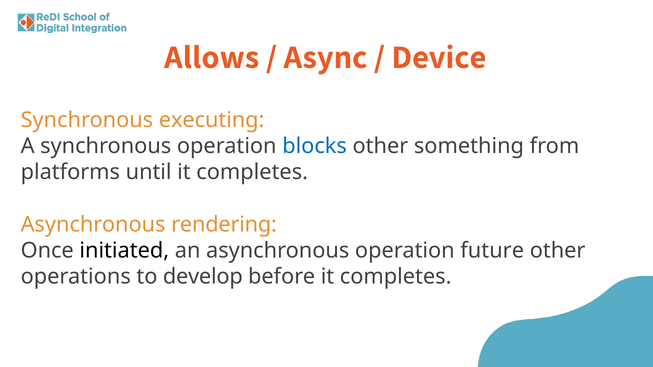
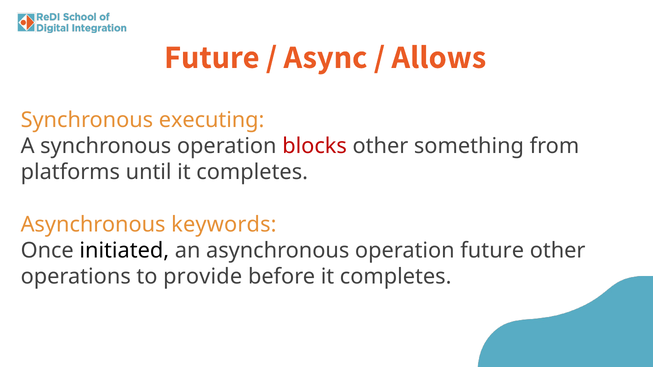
Allows: Allows -> Future (212, 57)
Device: Device -> Allows (439, 57)
blocks colour: blue -> red (315, 146)
rendering: rendering -> keywords (224, 225)
develop: develop -> provide (203, 277)
